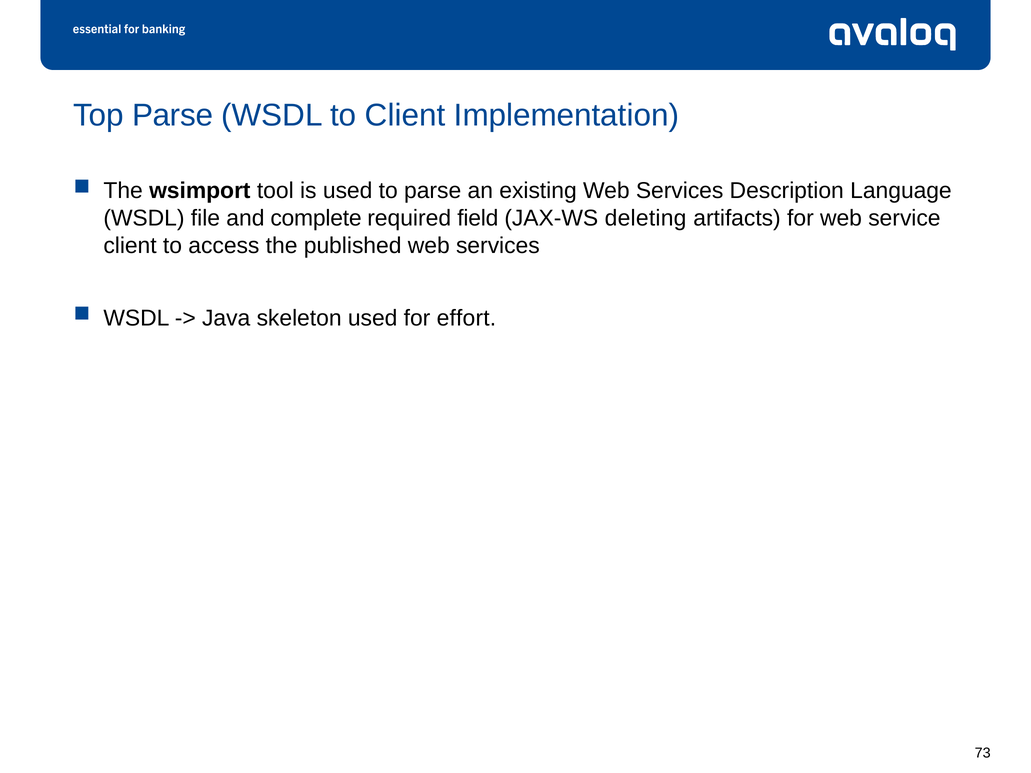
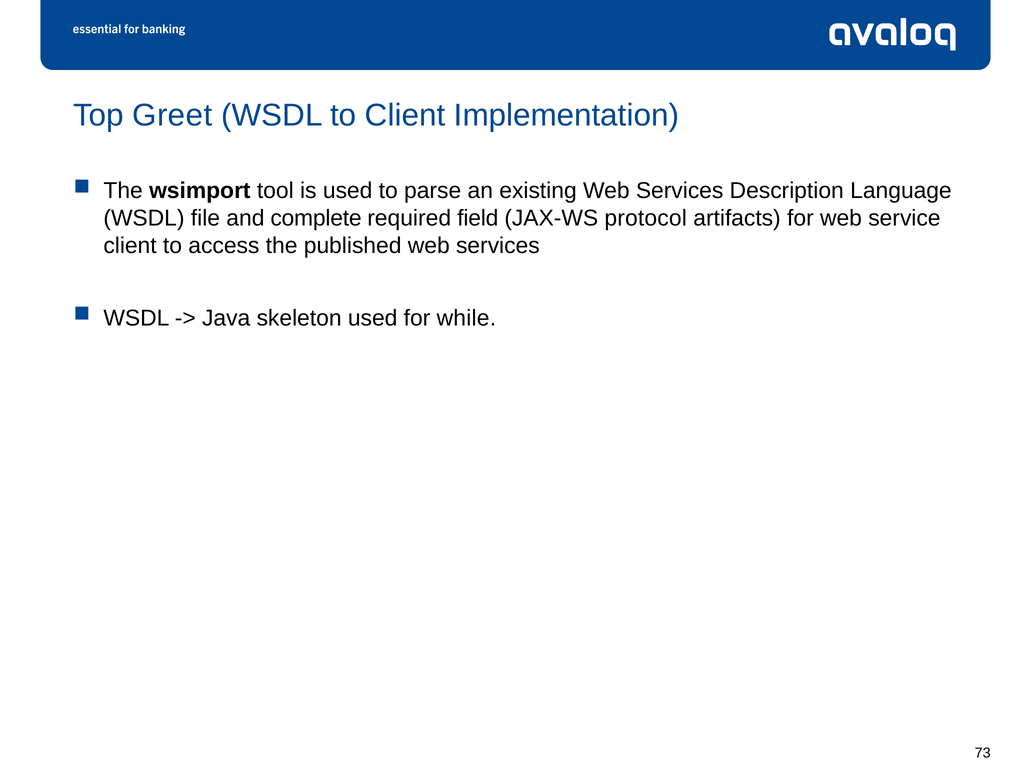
Top Parse: Parse -> Greet (172, 115)
deleting: deleting -> protocol (646, 218)
effort: effort -> while (466, 318)
